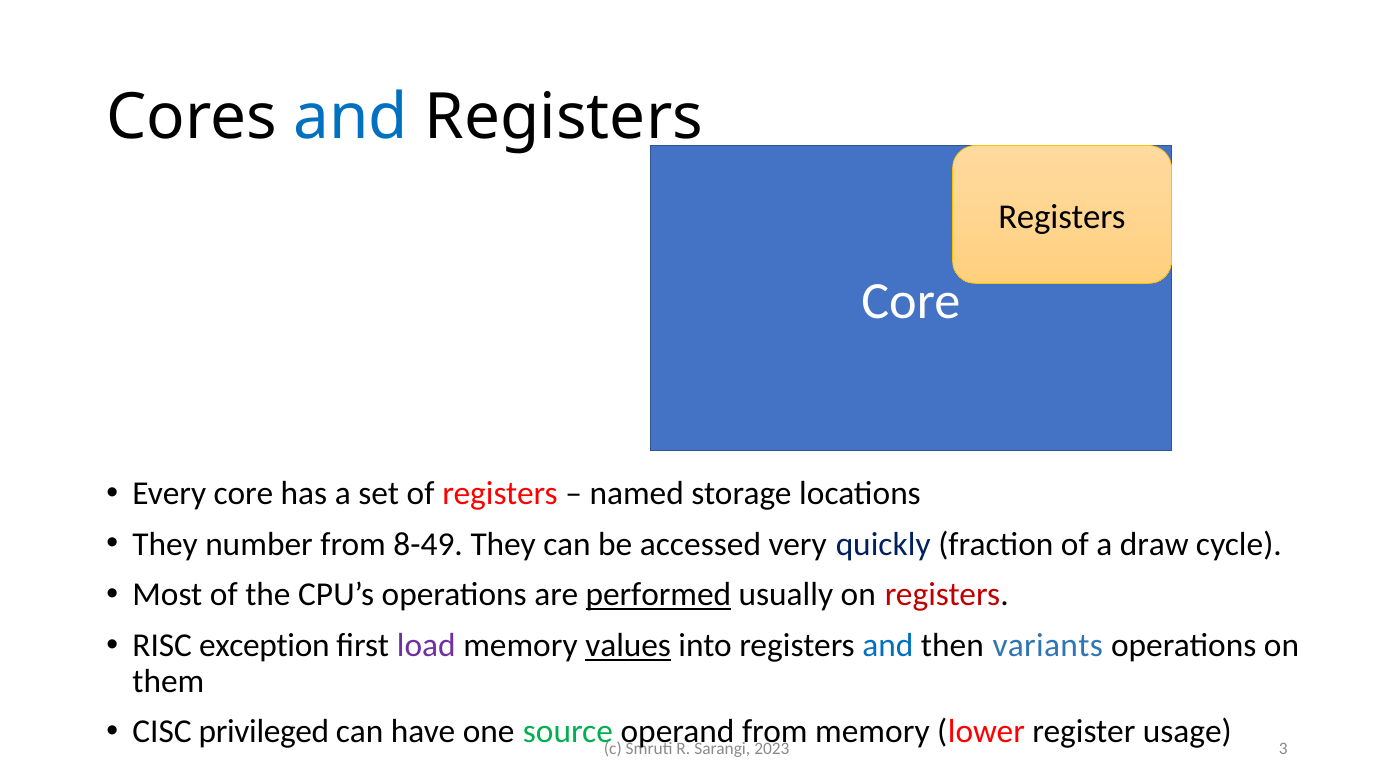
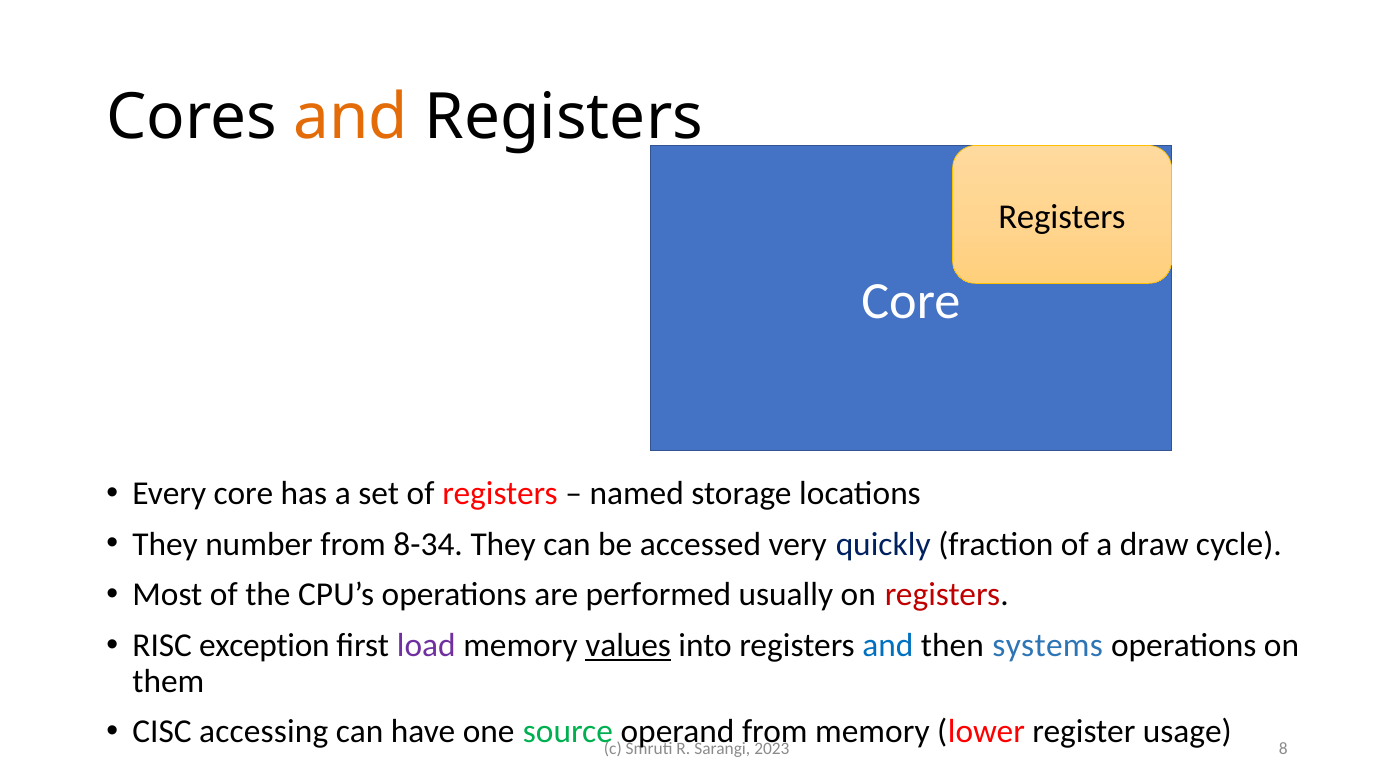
and colour: blue -> orange (351, 117)
8-49: 8-49 -> 8-34 (428, 544)
performed underline: present -> none (658, 595)
variants: variants -> systems (1048, 645)
privileged: privileged -> accessing (264, 732)
3: 3 -> 8 (1283, 749)
